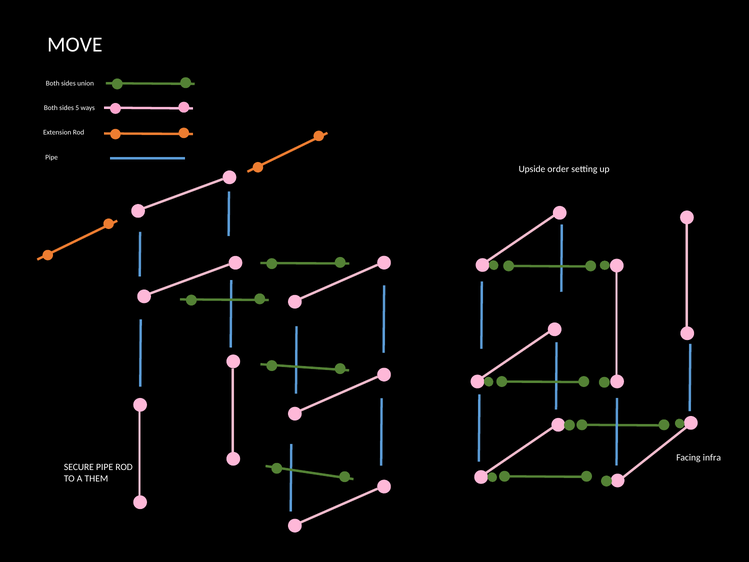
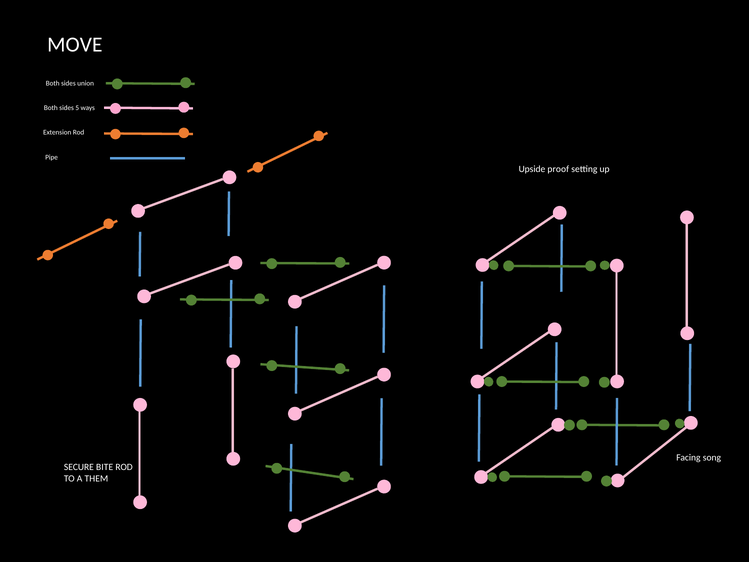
order: order -> proof (558, 169)
infra: infra -> song (712, 458)
SECURE PIPE: PIPE -> BITE (105, 467)
